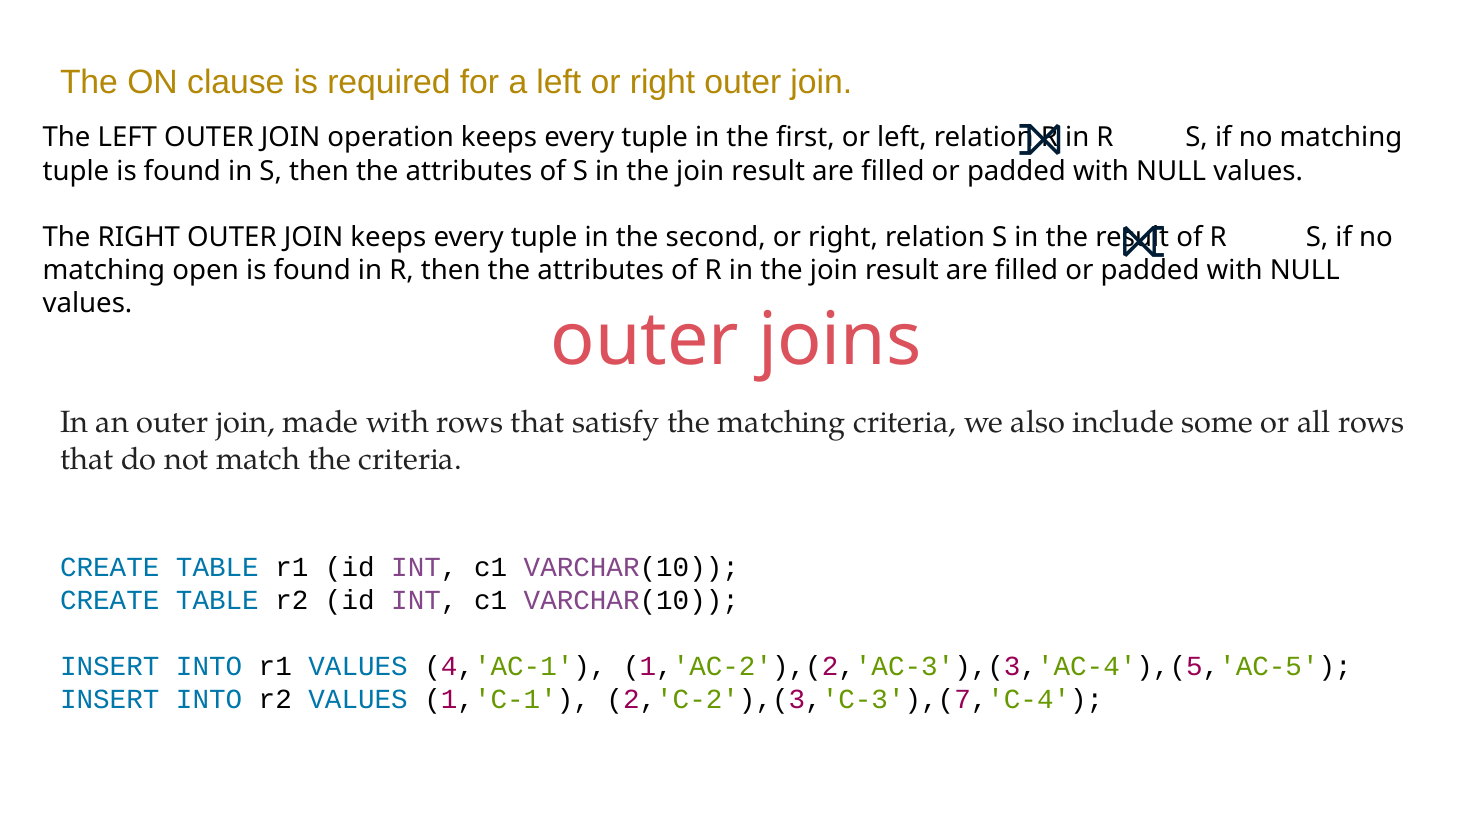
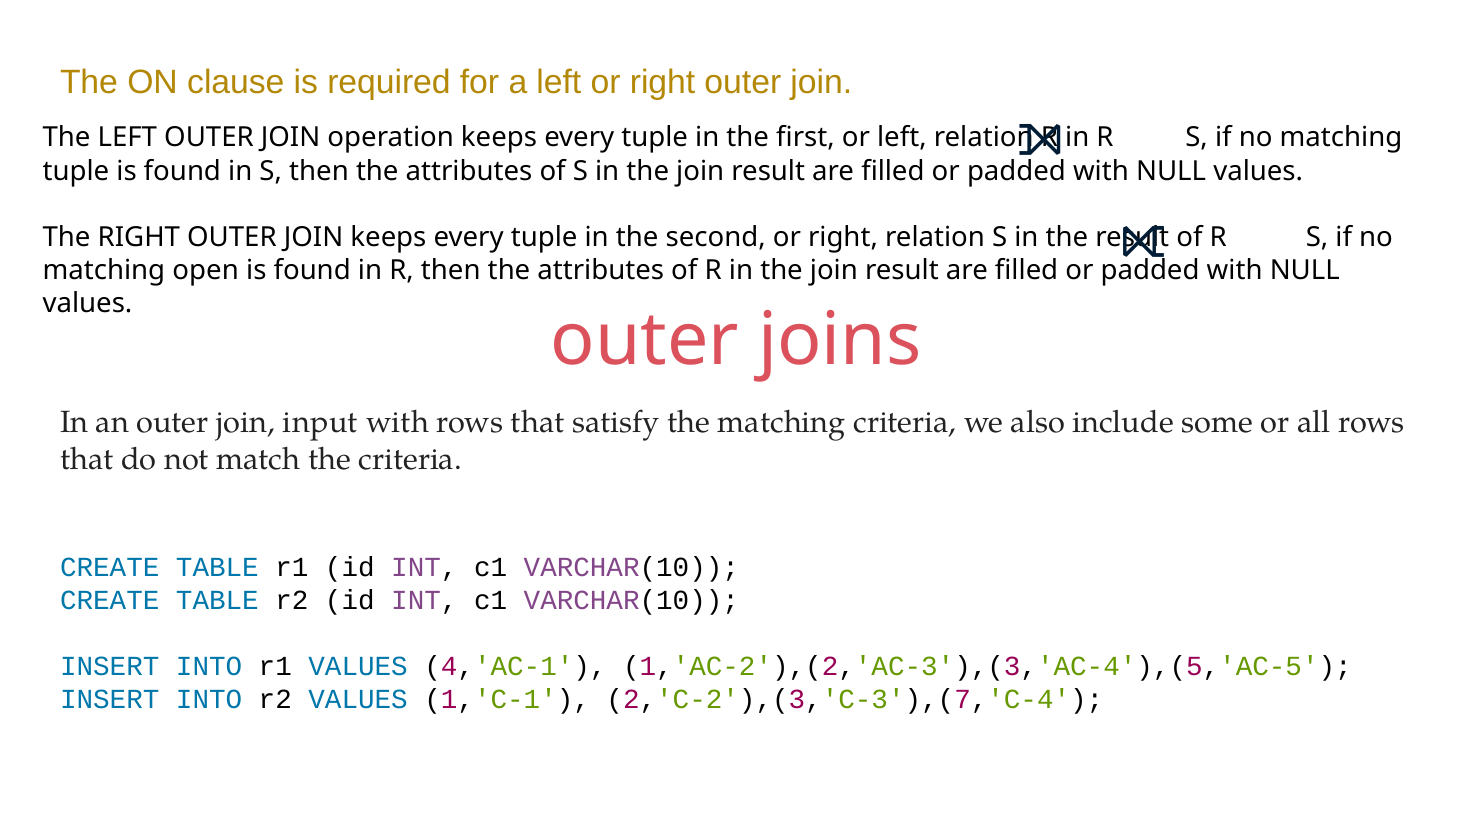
made: made -> input (320, 422)
